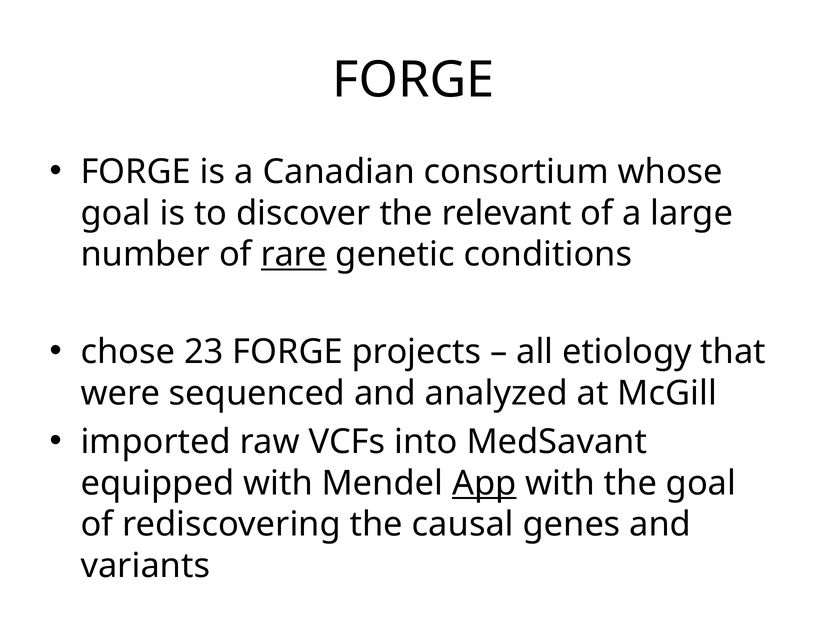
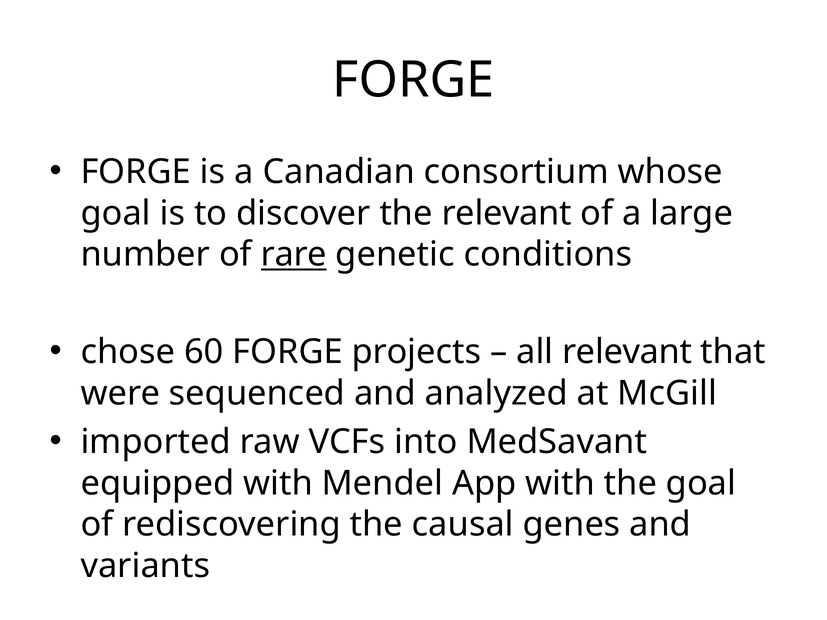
23: 23 -> 60 (204, 352)
all etiology: etiology -> relevant (627, 352)
App underline: present -> none (484, 483)
